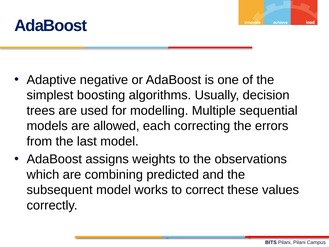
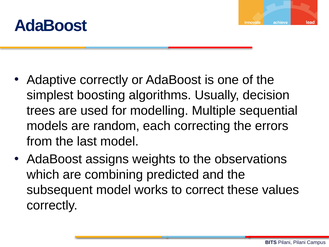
Adaptive negative: negative -> correctly (104, 80)
allowed: allowed -> random (116, 126)
